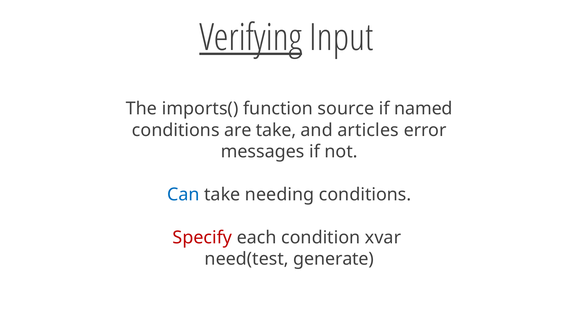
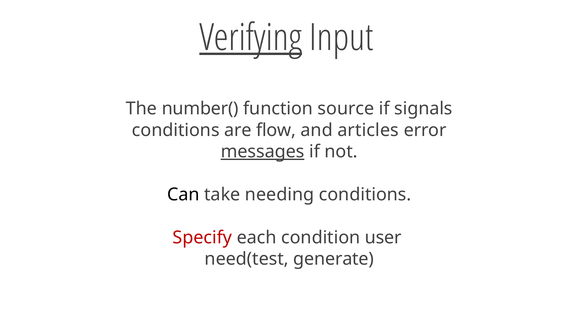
imports(: imports( -> number( (200, 109)
named: named -> signals (423, 109)
are take: take -> flow (276, 130)
messages underline: none -> present (263, 152)
Can colour: blue -> black (183, 195)
xvar: xvar -> user (383, 238)
